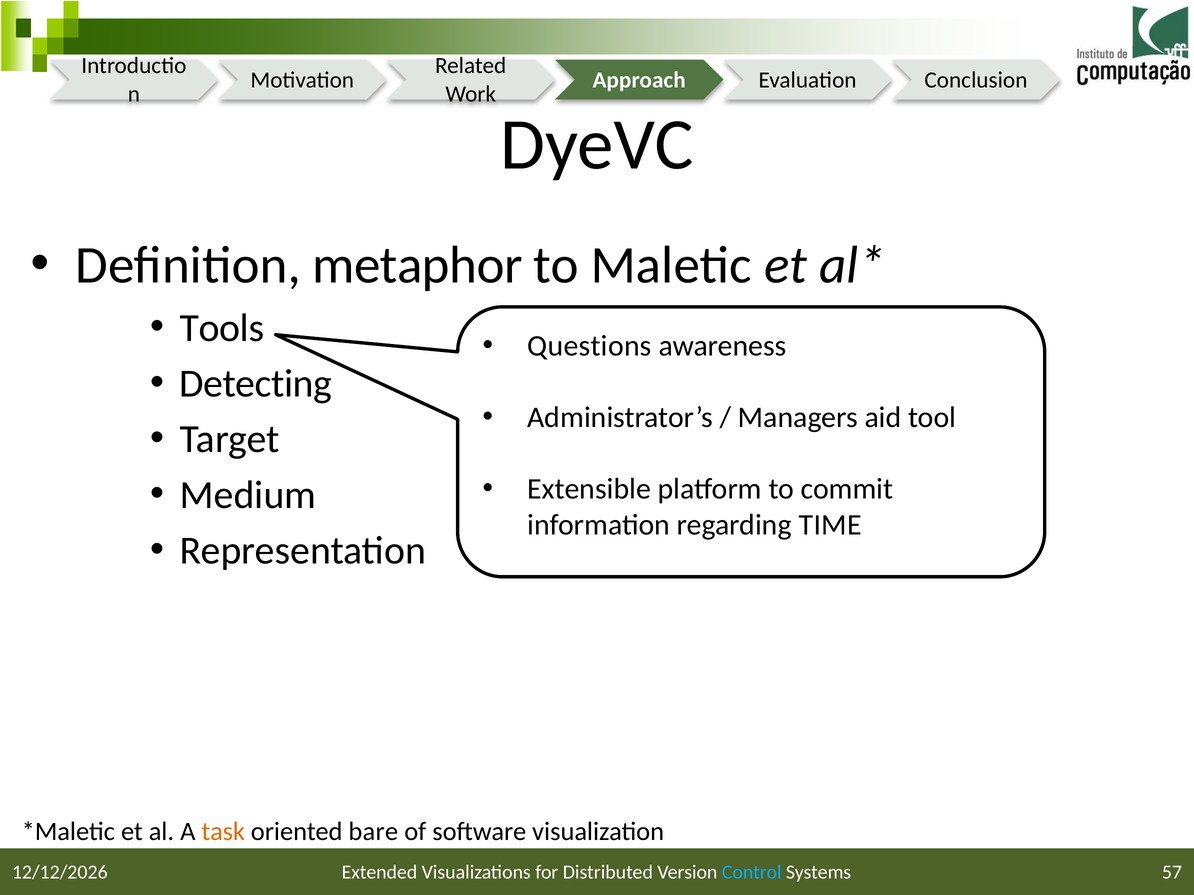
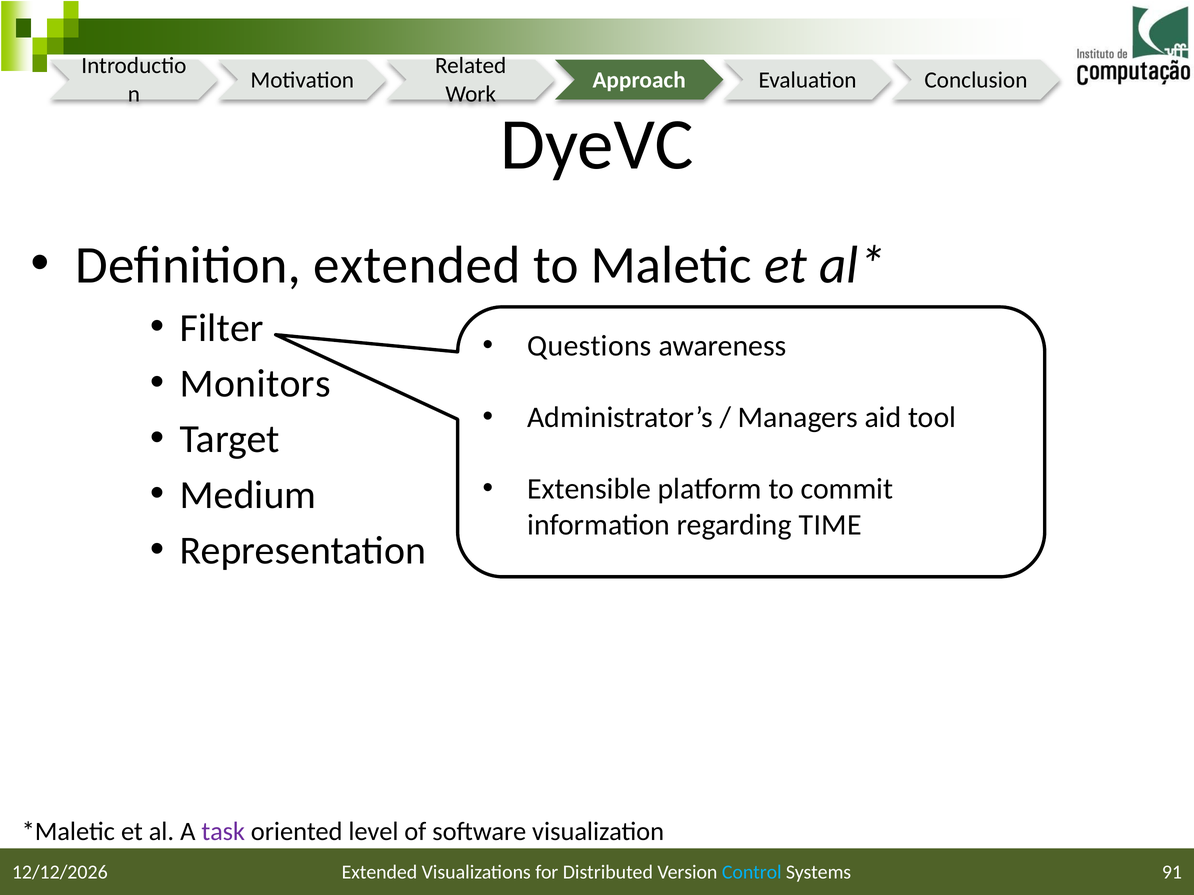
Definition metaphor: metaphor -> extended (417, 265)
Tools: Tools -> Filter (222, 328)
Detecting: Detecting -> Monitors (255, 384)
task colour: orange -> purple (223, 832)
bare: bare -> level (373, 832)
57: 57 -> 91 (1172, 873)
